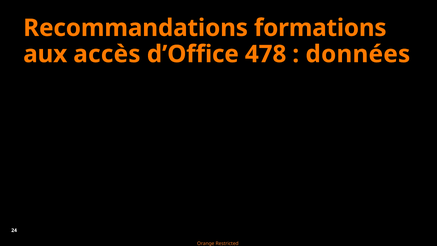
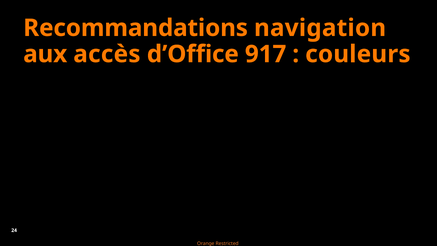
formations: formations -> navigation (320, 28)
478: 478 -> 917 (266, 54)
données: données -> couleurs (358, 54)
